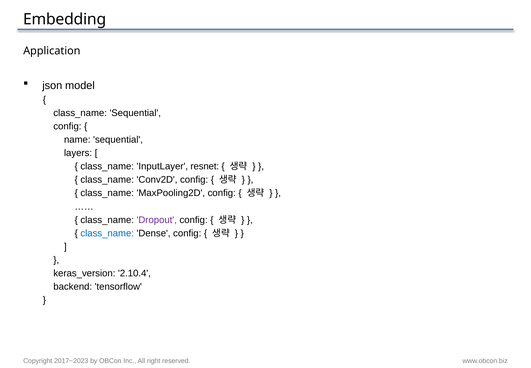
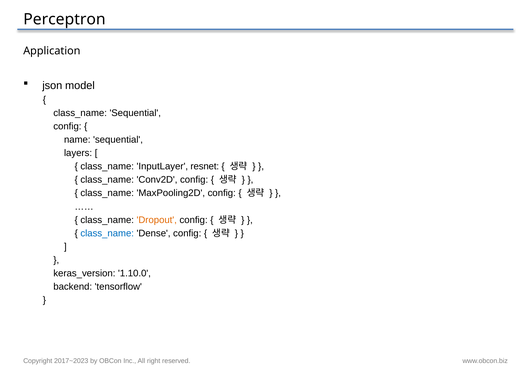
Embedding: Embedding -> Perceptron (64, 19)
Dropout colour: purple -> orange (157, 220)
2.10.4: 2.10.4 -> 1.10.0 (134, 273)
